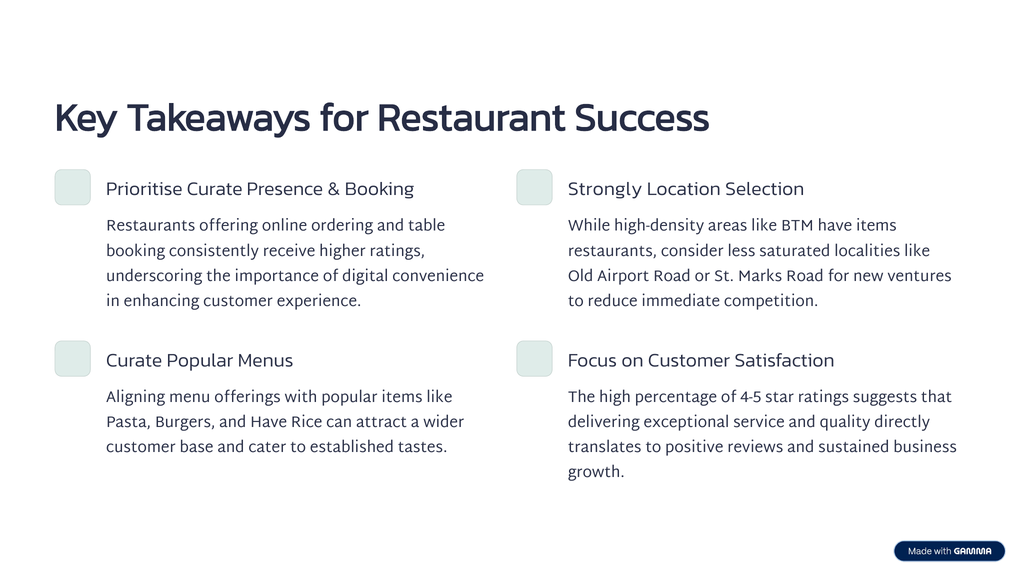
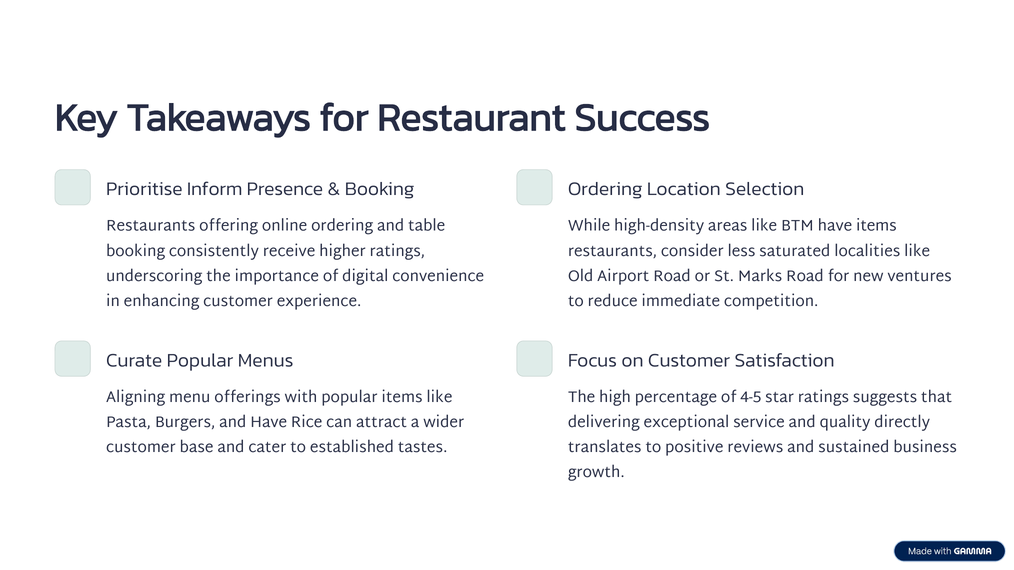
Prioritise Curate: Curate -> Inform (215, 189)
Strongly: Strongly -> Ordering (605, 189)
